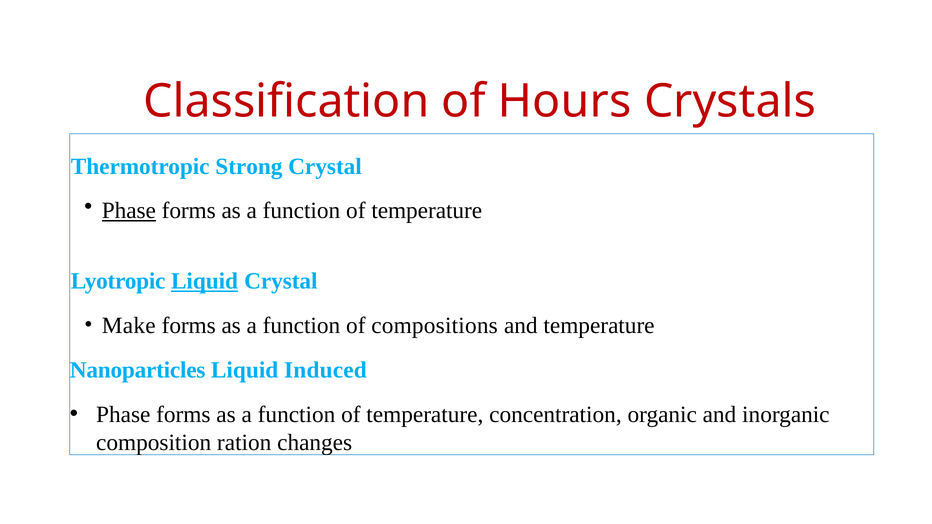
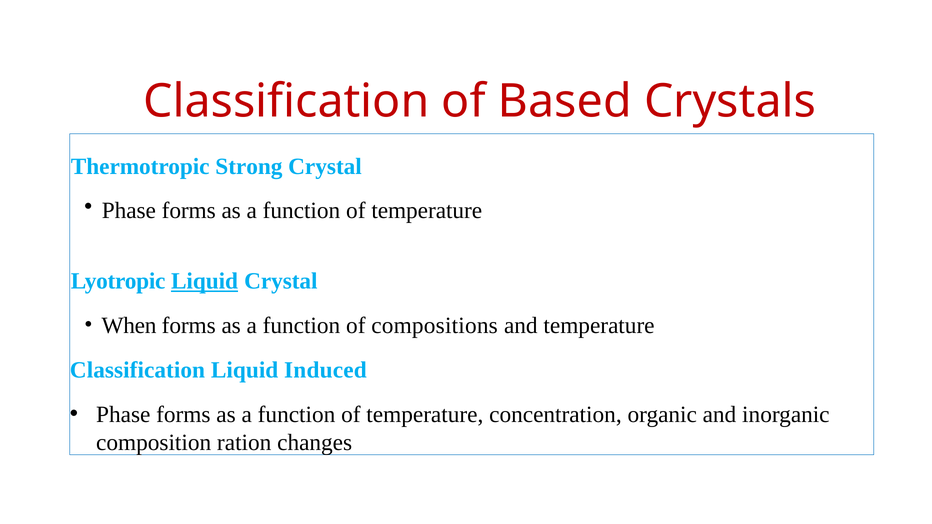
Hours: Hours -> Based (565, 101)
Phase underline: present -> none (129, 211)
Make: Make -> When (129, 326)
Nanoparticles: Nanoparticles -> Classification (137, 370)
